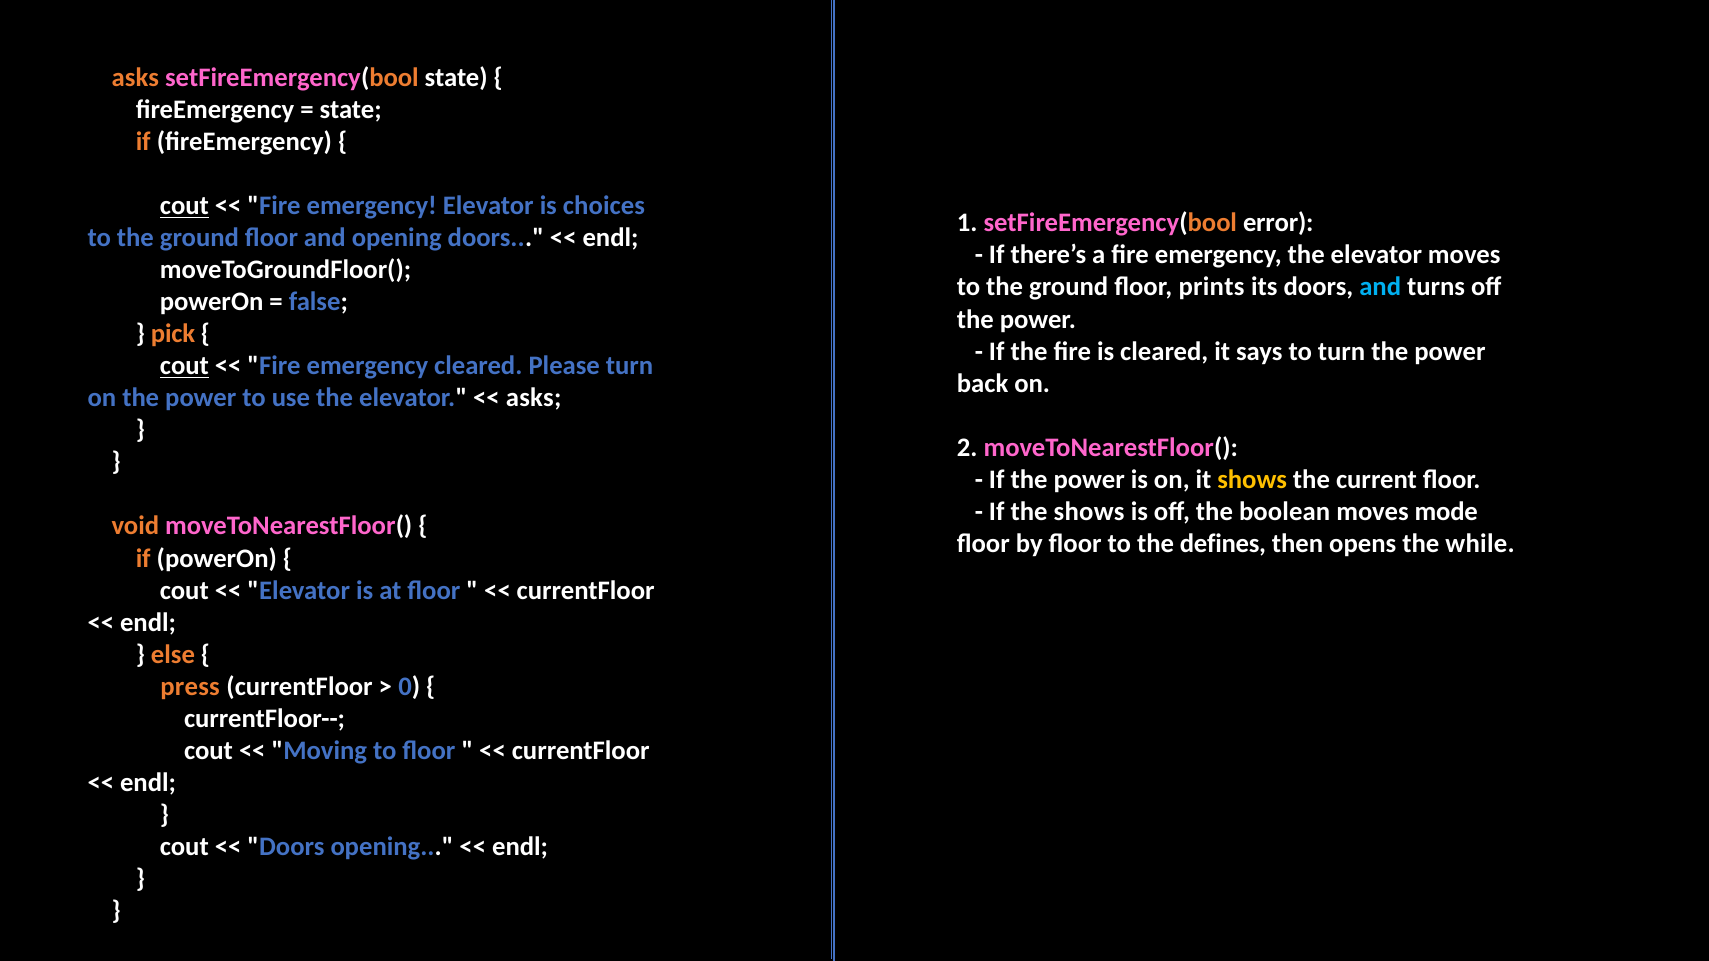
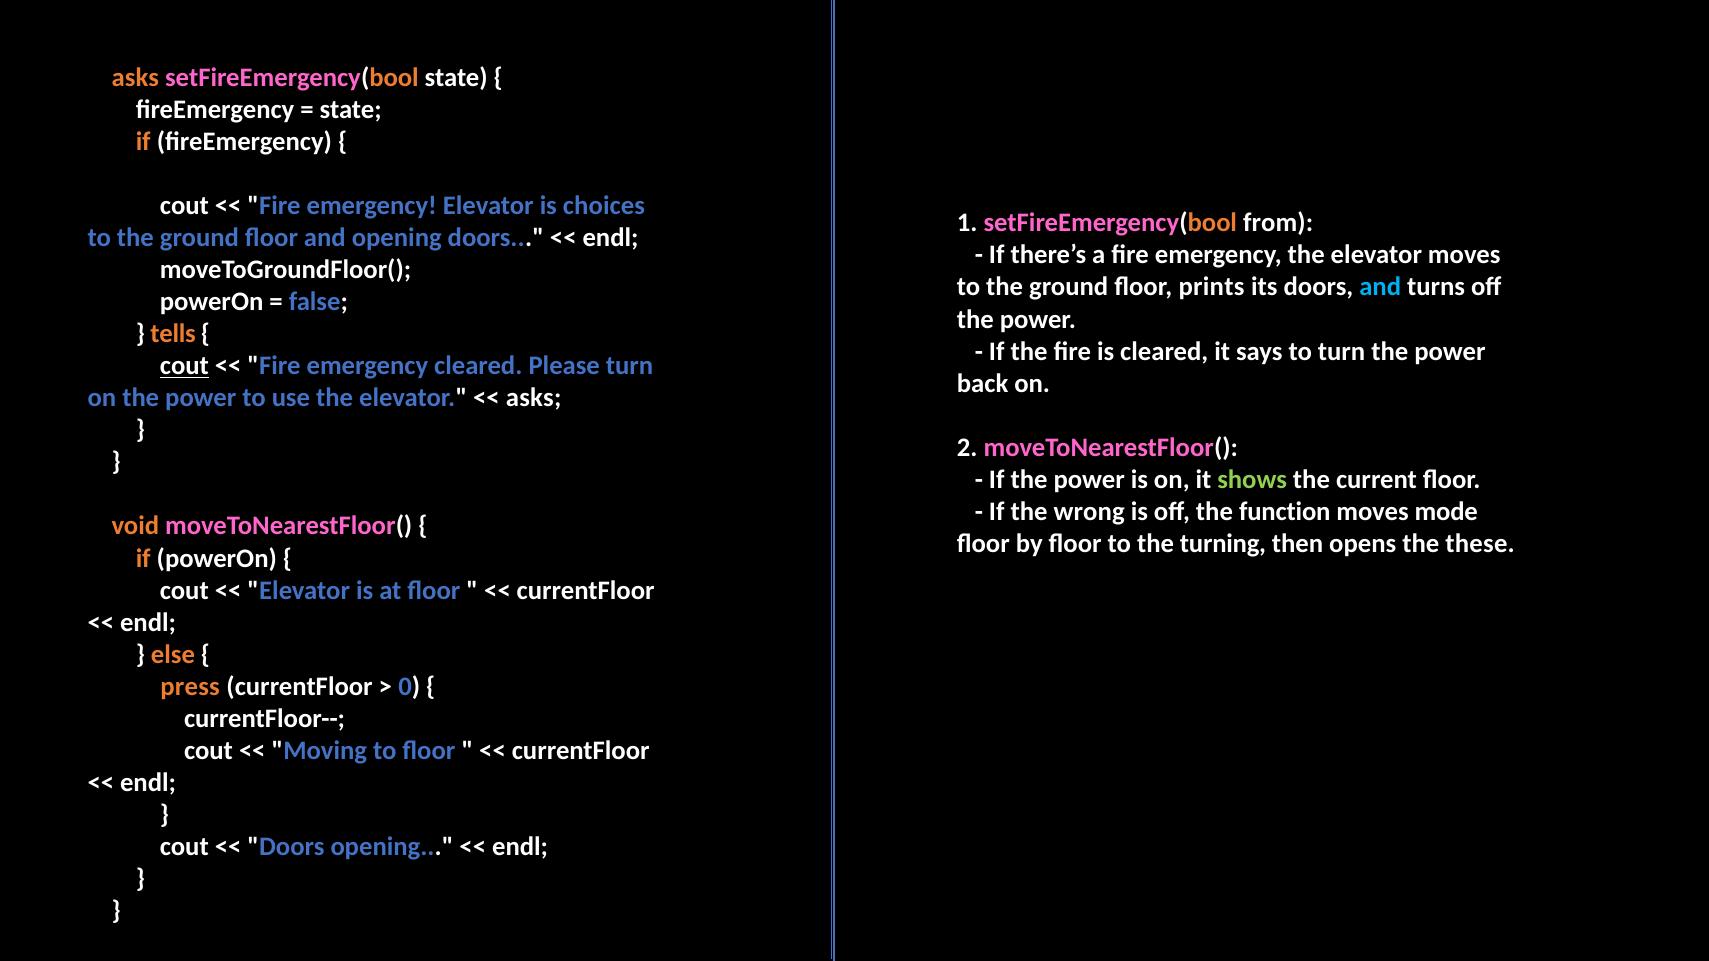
cout underline: present -> none (184, 206)
error: error -> from (1278, 223)
pick: pick -> tells (173, 334)
shows colour: yellow -> light green (1252, 480)
the shows: shows -> wrong (1089, 512)
boolean: boolean -> function (1285, 512)
defines: defines -> turning (1223, 544)
while: while -> these (1480, 544)
